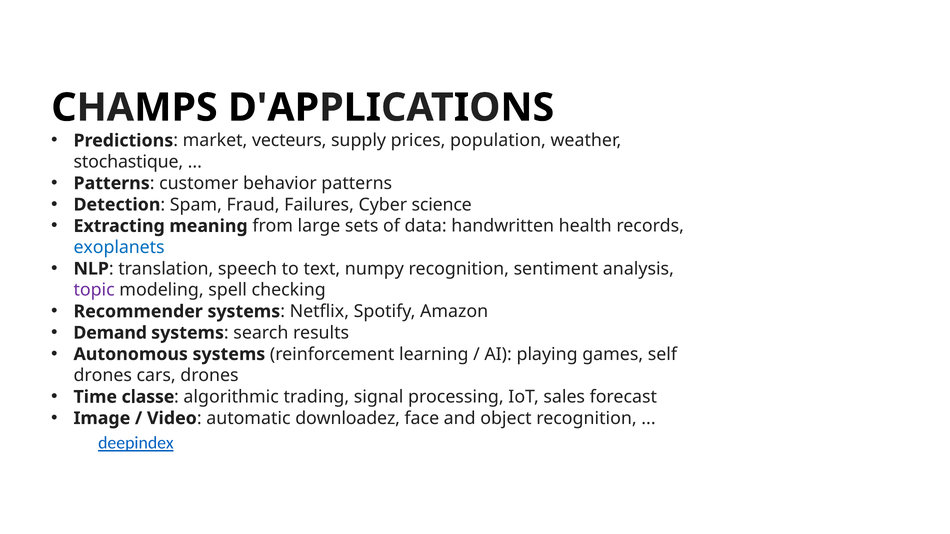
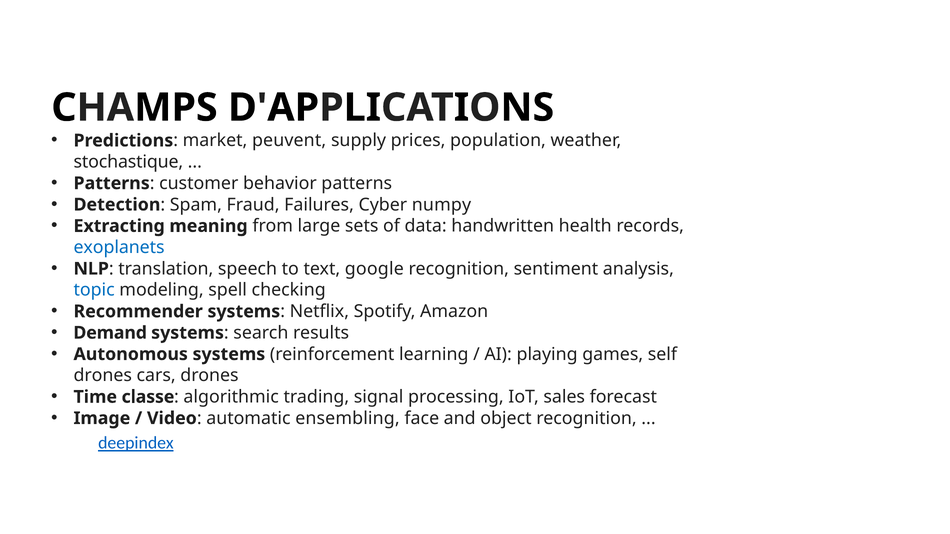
vecteurs: vecteurs -> peuvent (289, 141)
science: science -> numpy (441, 205)
numpy: numpy -> google (374, 269)
topic colour: purple -> blue (94, 290)
downloadez: downloadez -> ensembling (347, 419)
